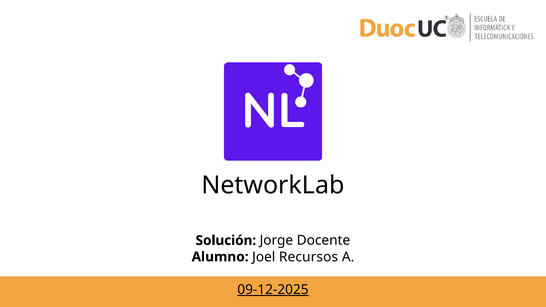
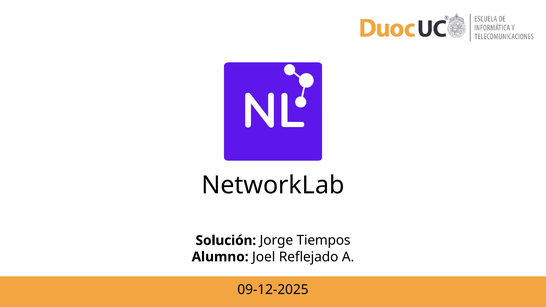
Docente: Docente -> Tiempos (324, 241)
Recursos: Recursos -> Reflejado (309, 257)
09-12-2025 underline: present -> none (273, 290)
